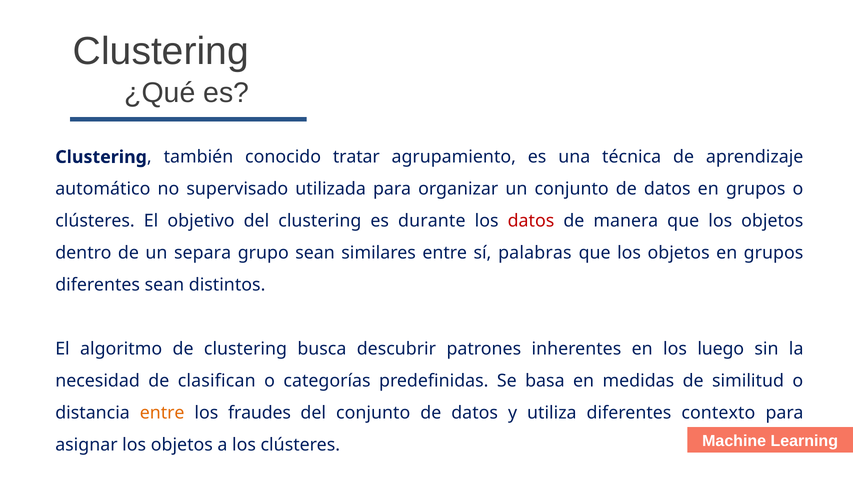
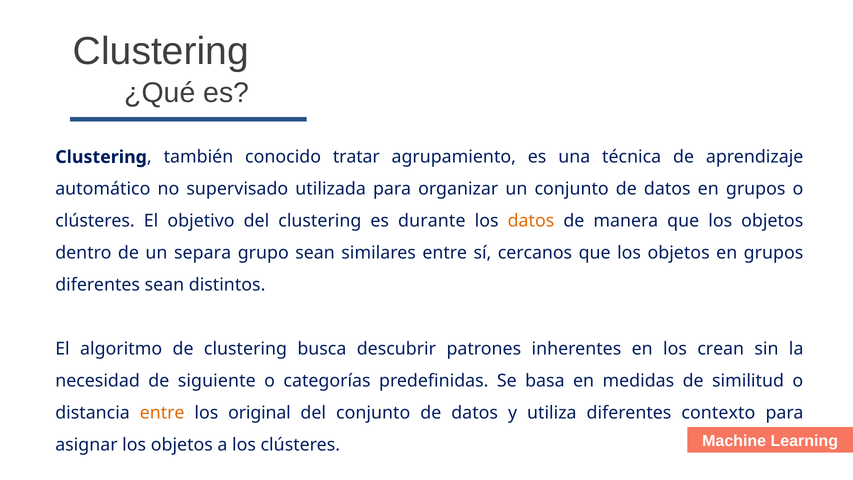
datos colour: red -> orange (531, 221)
palabras: palabras -> cercanos (535, 253)
luego: luego -> crean (721, 349)
clasifican: clasifican -> siguiente (217, 381)
fraudes: fraudes -> original (260, 413)
